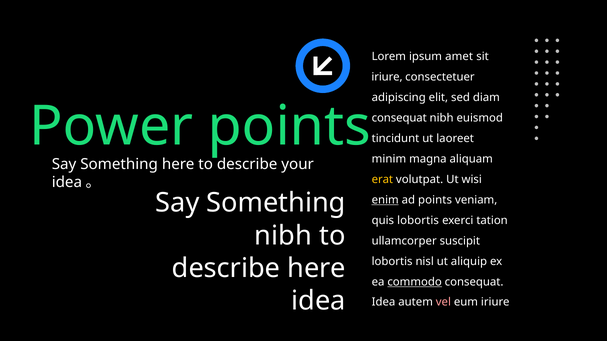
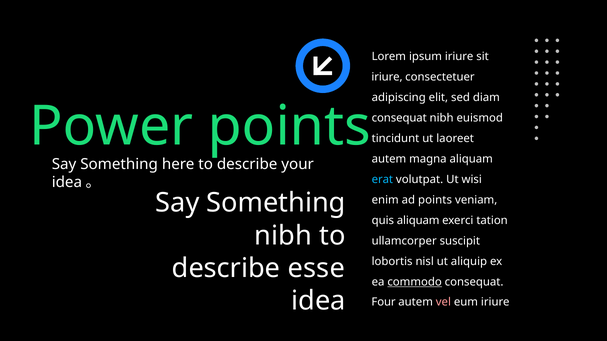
ipsum amet: amet -> iriure (459, 57)
minim: minim -> autem (389, 159)
erat colour: yellow -> light blue (382, 180)
enim underline: present -> none (385, 200)
quis lobortis: lobortis -> aliquam (418, 221)
describe here: here -> esse (316, 269)
Idea: Idea -> Four (384, 303)
